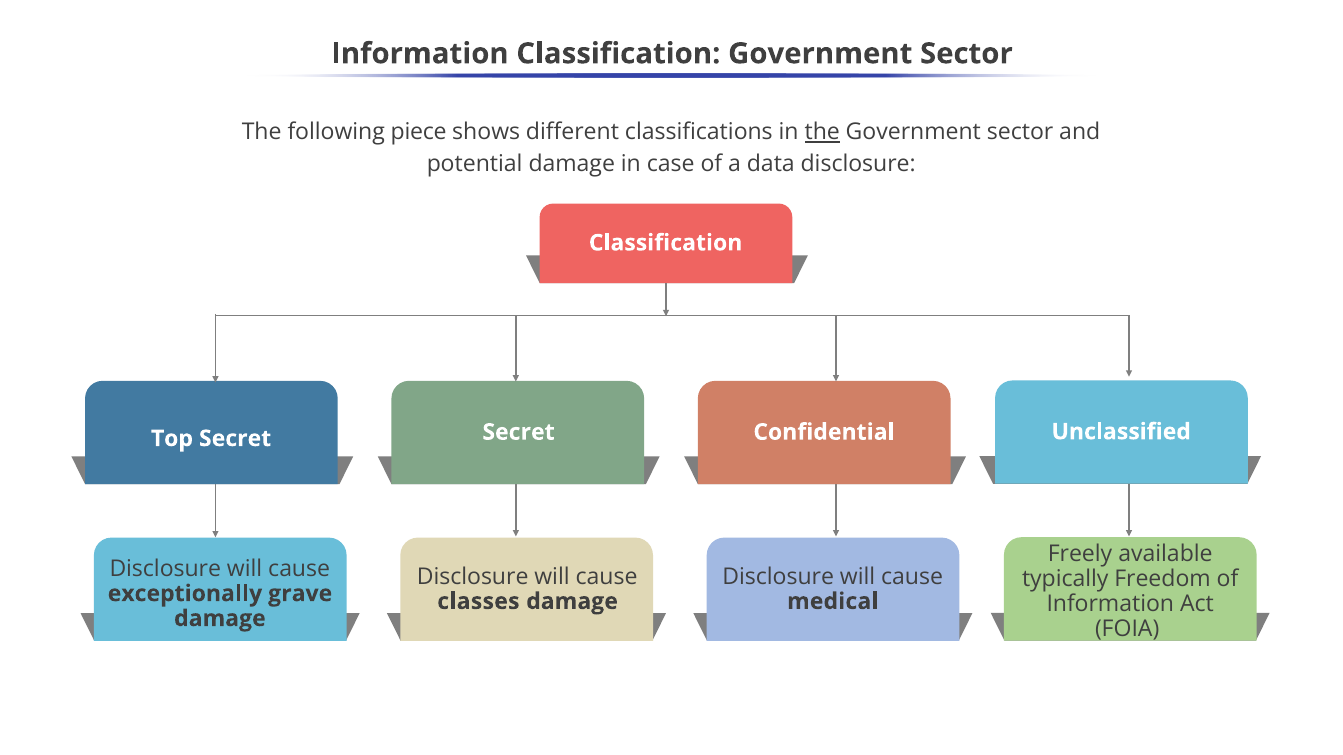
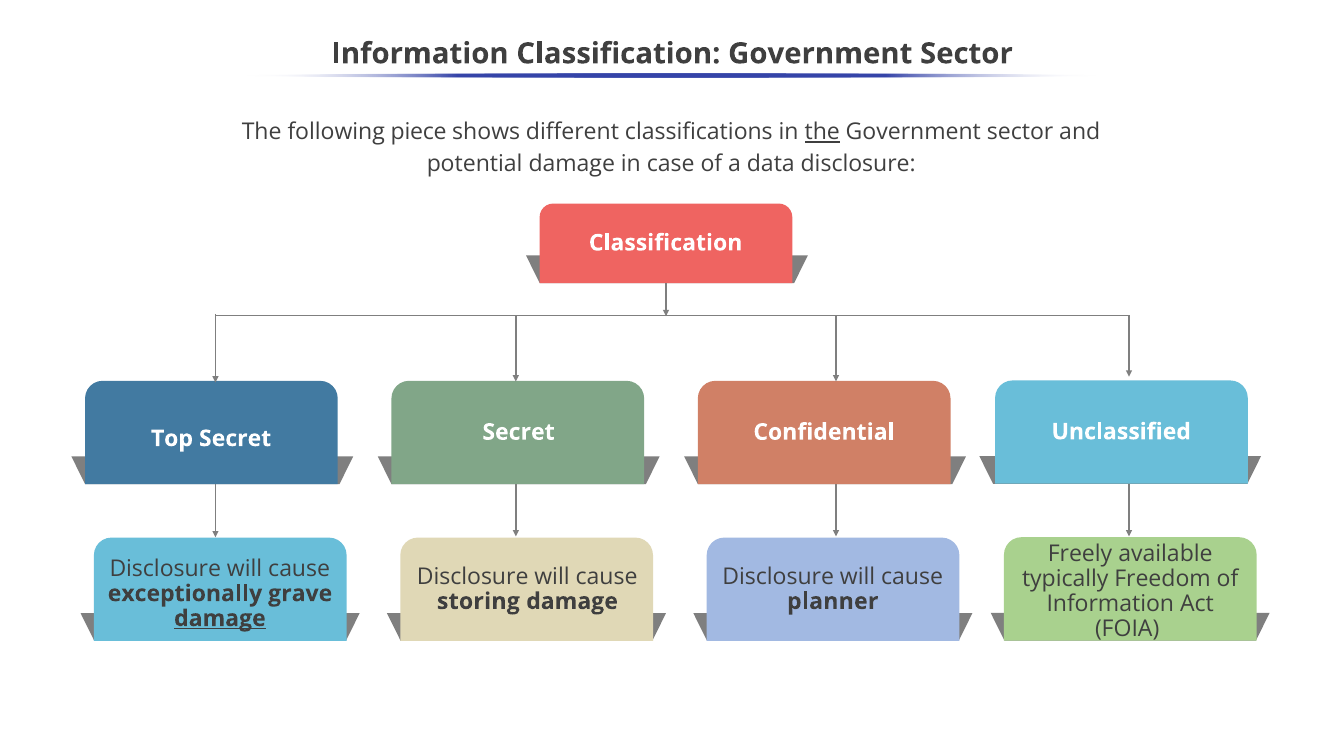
classes: classes -> storing (478, 602)
medical: medical -> planner (833, 602)
damage underline: none -> present (220, 619)
